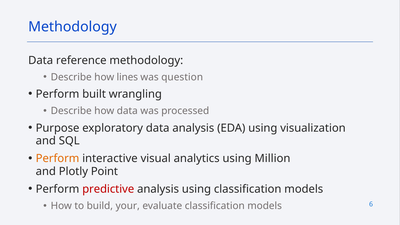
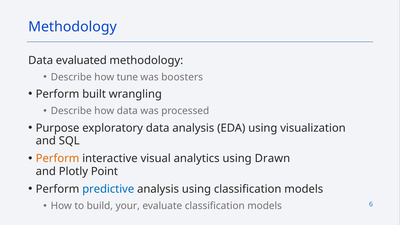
reference: reference -> evaluated (81, 60)
lines: lines -> tune (127, 77)
question: question -> boosters (182, 77)
Million: Million -> Drawn (272, 159)
predictive colour: red -> blue (108, 189)
